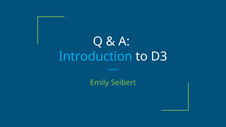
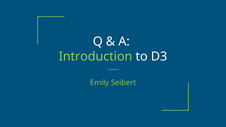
Introduction colour: light blue -> light green (96, 56)
